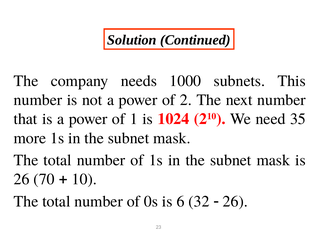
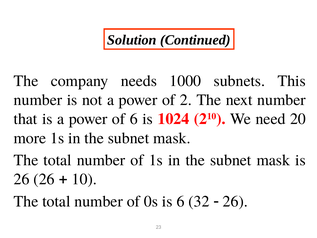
of 1: 1 -> 6 (134, 119)
35: 35 -> 20 (298, 119)
26 70: 70 -> 26 (44, 179)
